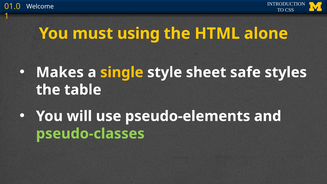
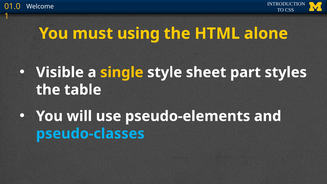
Makes: Makes -> Visible (60, 72)
safe: safe -> part (245, 72)
pseudo-classes colour: light green -> light blue (90, 134)
